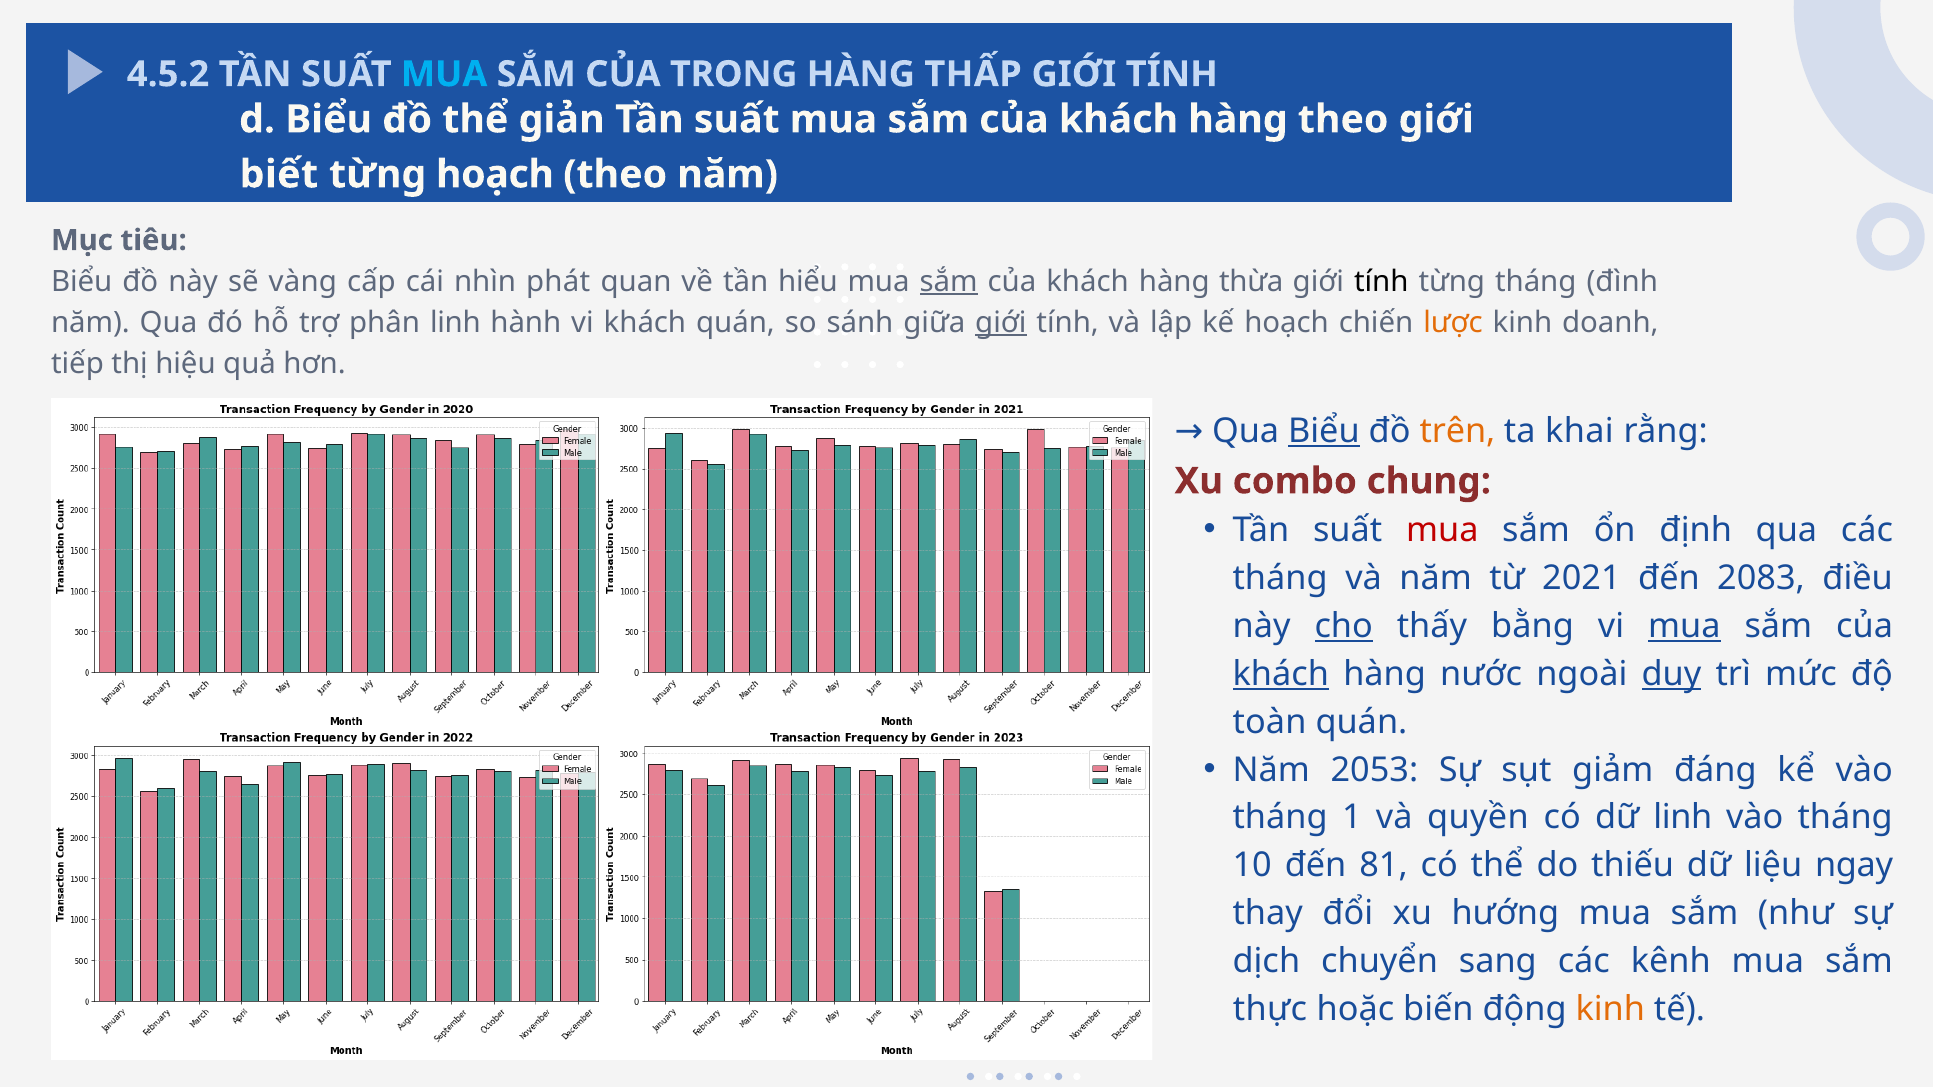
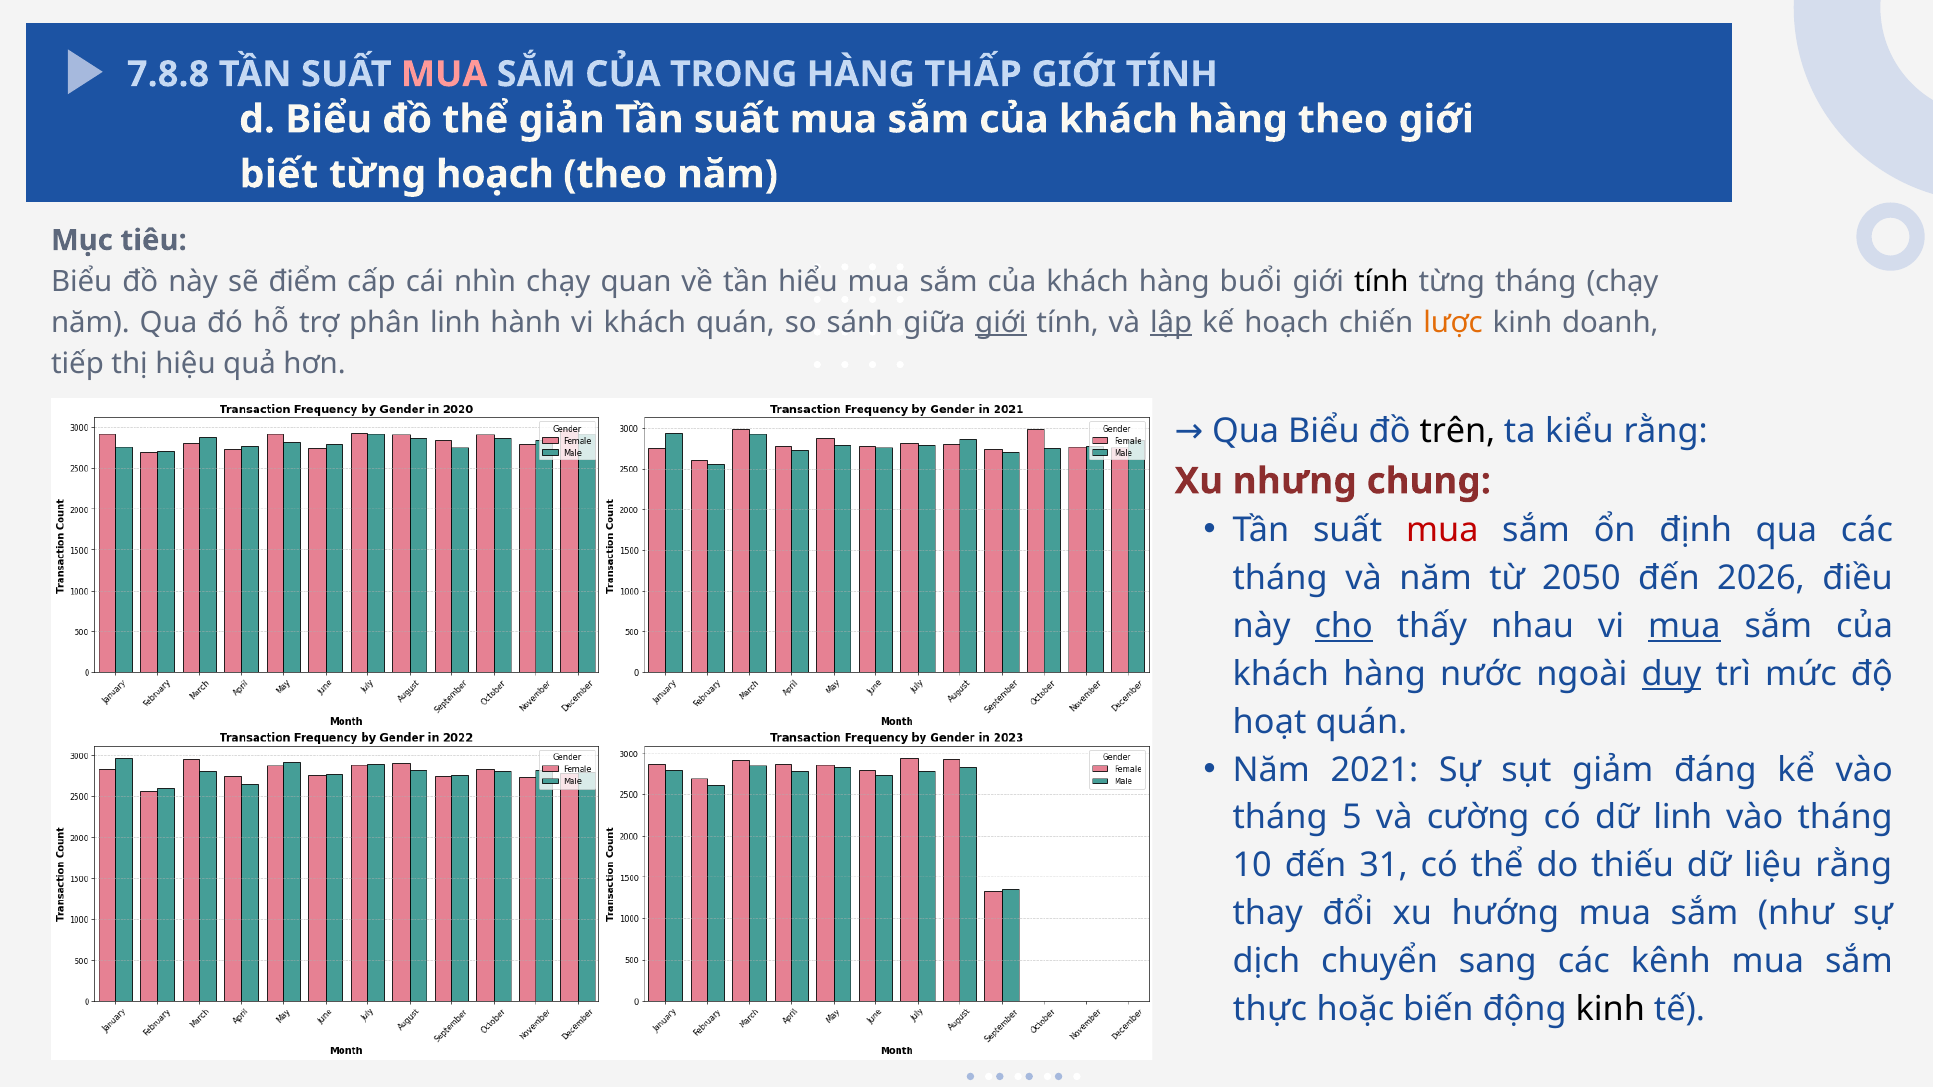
4.5.2: 4.5.2 -> 7.8.8 (168, 74)
MUA colour: light blue -> pink (444, 74)
vàng: vàng -> điểm (303, 281)
nhìn phát: phát -> chạy (558, 281)
sắm underline: present -> none (949, 281)
thừa: thừa -> buổi (1251, 281)
tháng đình: đình -> chạy (1622, 281)
lập underline: none -> present (1171, 323)
Biểu underline: present -> none (1324, 431)
trên colour: orange -> black (1457, 431)
khai: khai -> kiểu (1579, 431)
combo: combo -> nhưng (1295, 481)
2021: 2021 -> 2050 (1581, 578)
2083: 2083 -> 2026 (1761, 578)
bằng: bằng -> nhau (1533, 626)
khách underline: present -> none (1281, 674)
toàn: toàn -> hoạt (1270, 722)
2053: 2053 -> 2021 (1374, 770)
1: 1 -> 5 (1352, 818)
quyền: quyền -> cường (1478, 818)
81: 81 -> 31 (1383, 866)
liệu ngay: ngay -> rằng (1854, 866)
kinh colour: orange -> black (1610, 1009)
